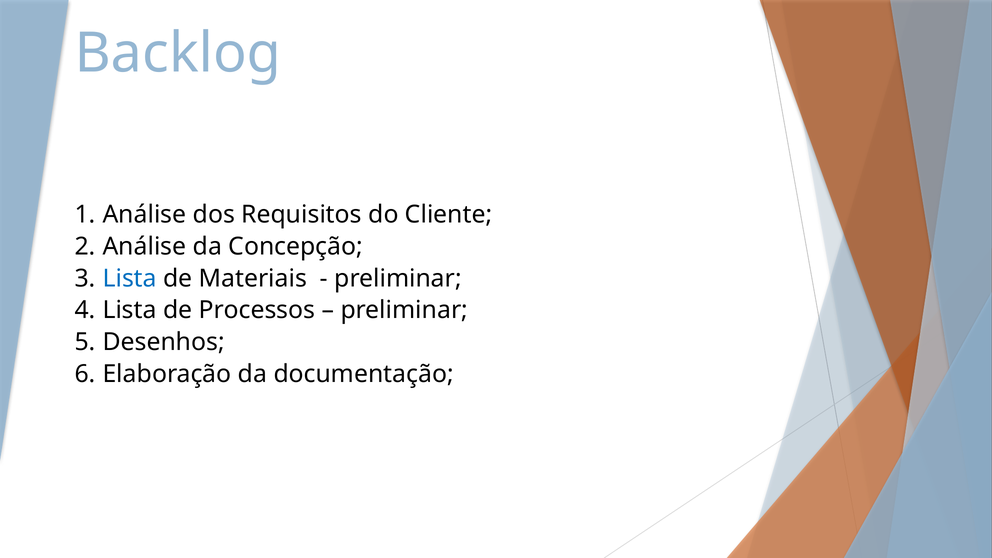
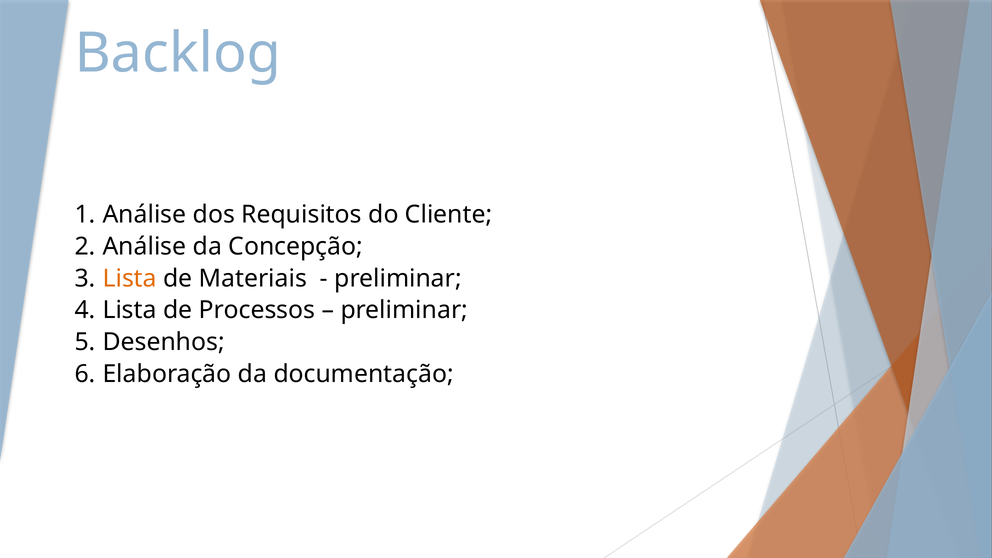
Lista colour: blue -> orange (130, 278)
